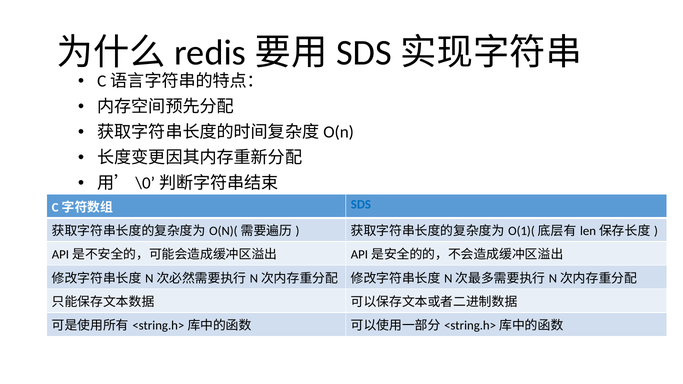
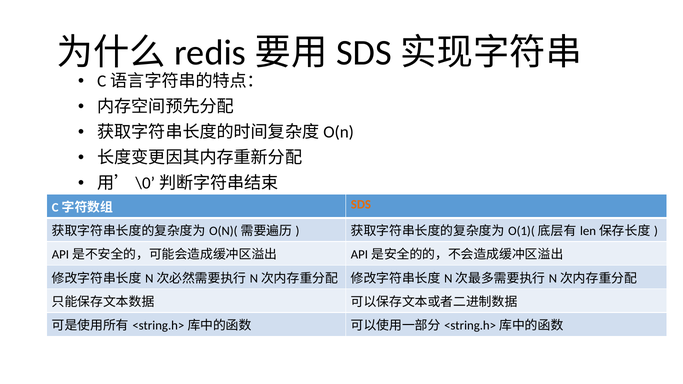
SDS colour: blue -> orange (361, 205)
